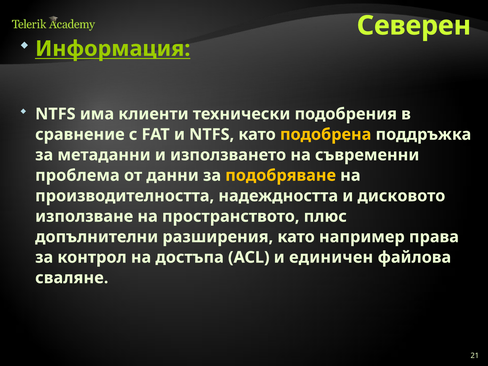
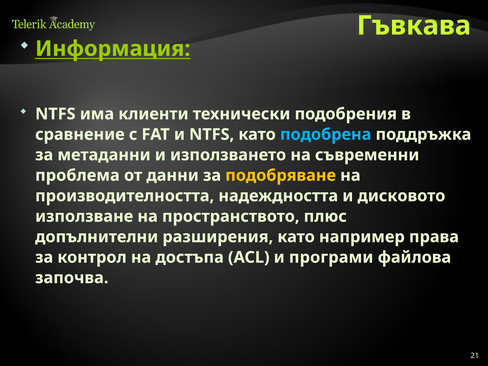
Северен: Северен -> Гъвкава (414, 26)
подобрена colour: yellow -> light blue (326, 134)
единичен: единичен -> програми (331, 257)
сваляне: сваляне -> започва (72, 278)
